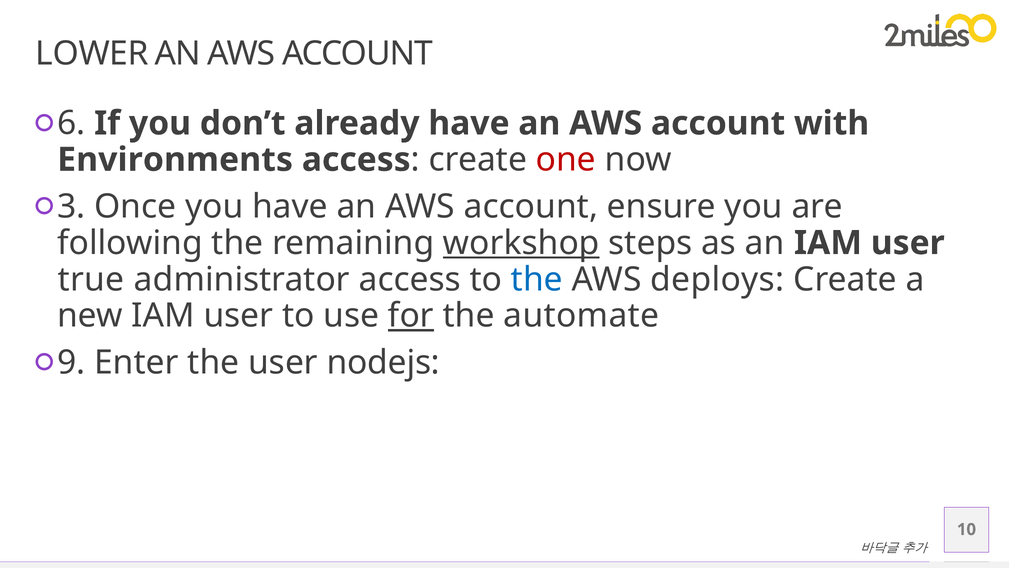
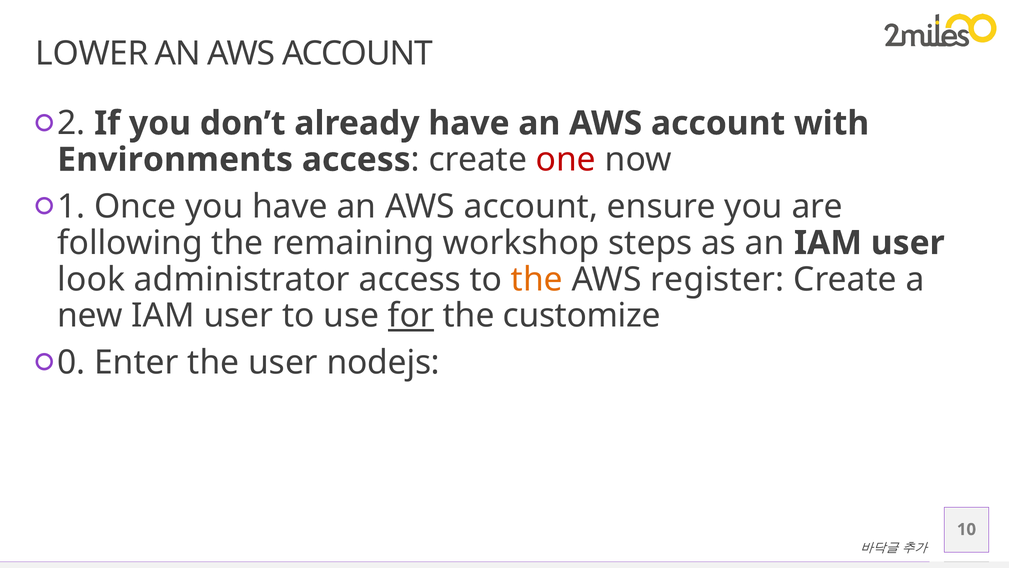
6: 6 -> 2 (71, 123)
3: 3 -> 1 (71, 206)
workshop underline: present -> none (521, 243)
true: true -> look (91, 279)
the colour: blue -> orange (537, 279)
deploys: deploys -> register (717, 279)
automate: automate -> customize (582, 316)
9: 9 -> 0 (71, 362)
